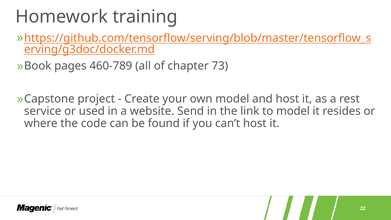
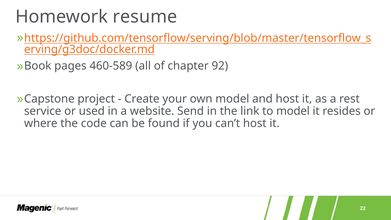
training: training -> resume (145, 17)
460-789: 460-789 -> 460-589 (111, 66)
73: 73 -> 92 (220, 66)
